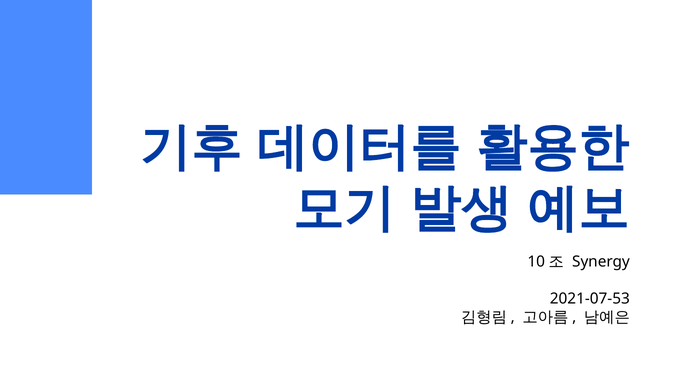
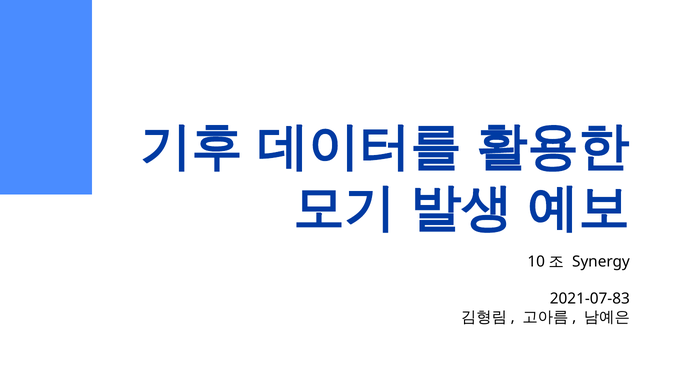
2021-07-53: 2021-07-53 -> 2021-07-83 (590, 299)
